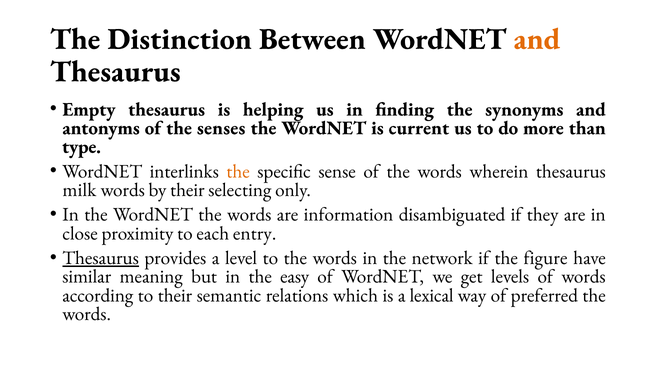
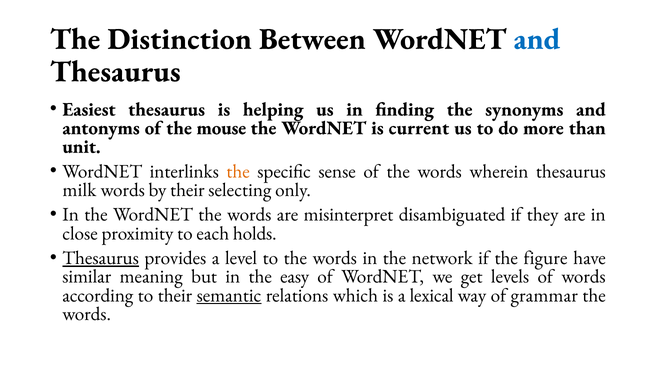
and colour: orange -> blue (537, 39)
Empty: Empty -> Easiest (89, 109)
senses: senses -> mouse (221, 128)
type: type -> unit (81, 146)
information: information -> misinterpret (349, 215)
entry: entry -> holds (255, 233)
semantic underline: none -> present (229, 295)
preferred: preferred -> grammar (544, 295)
